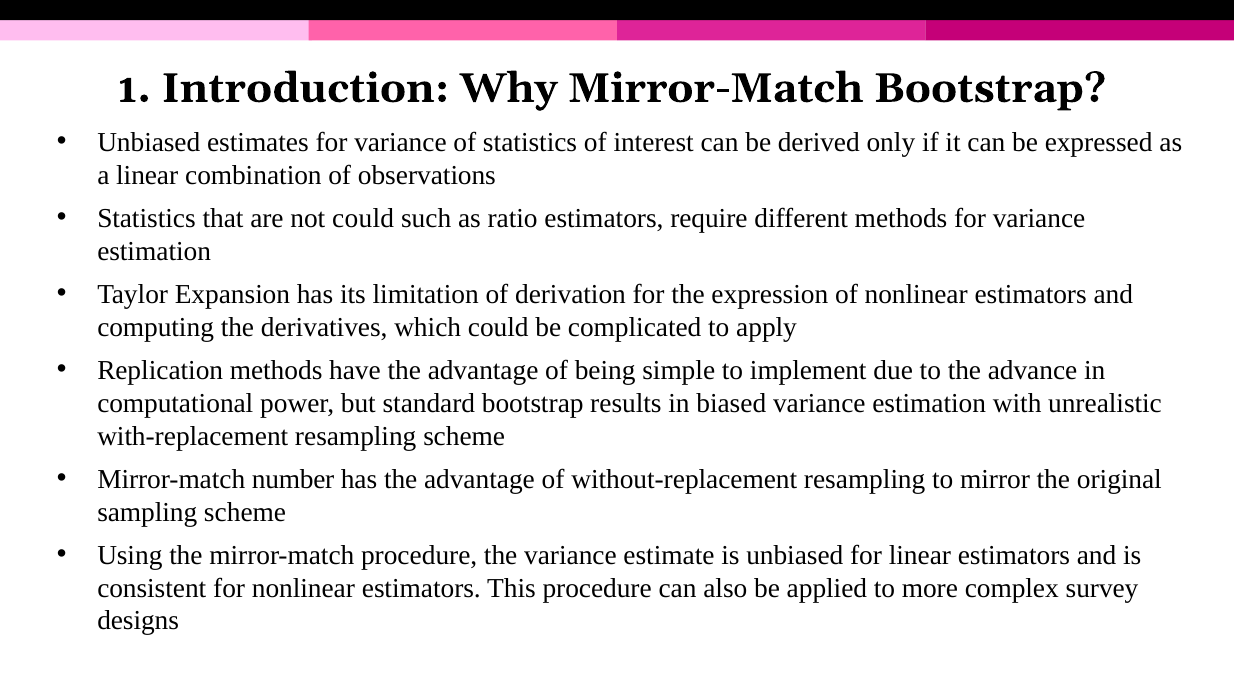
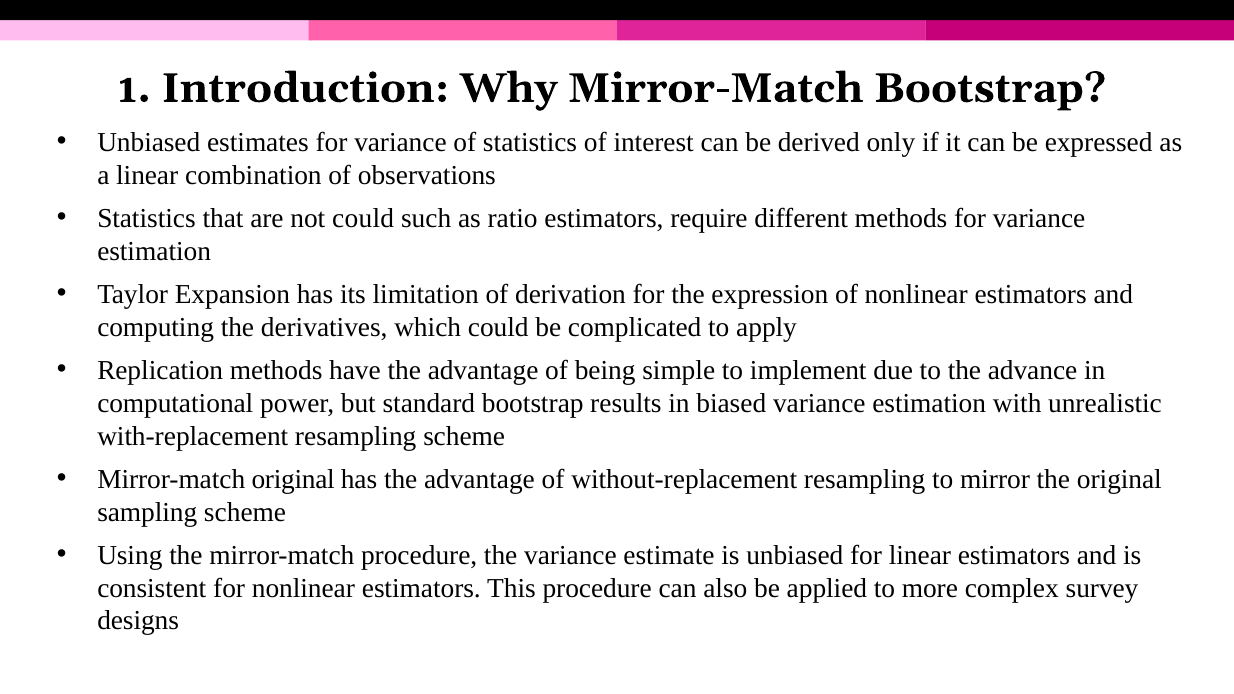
Mirror-match number: number -> original (293, 479)
